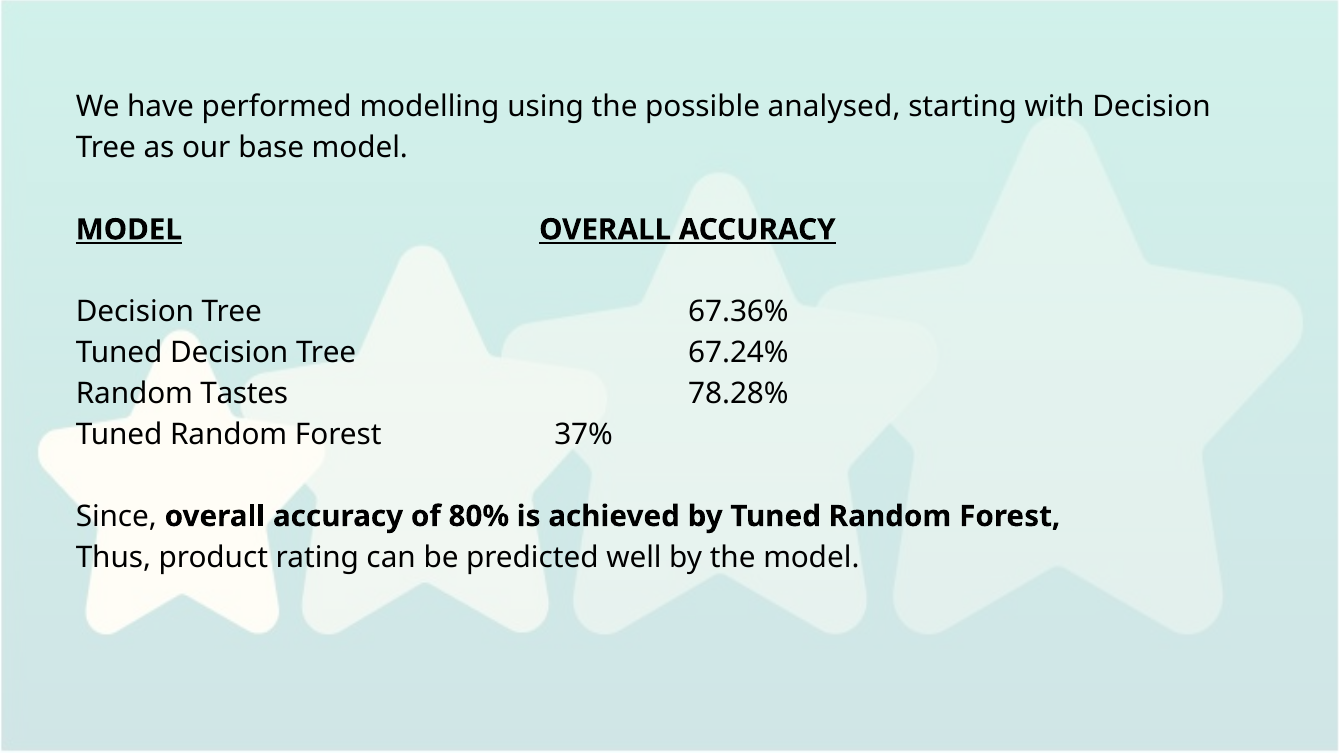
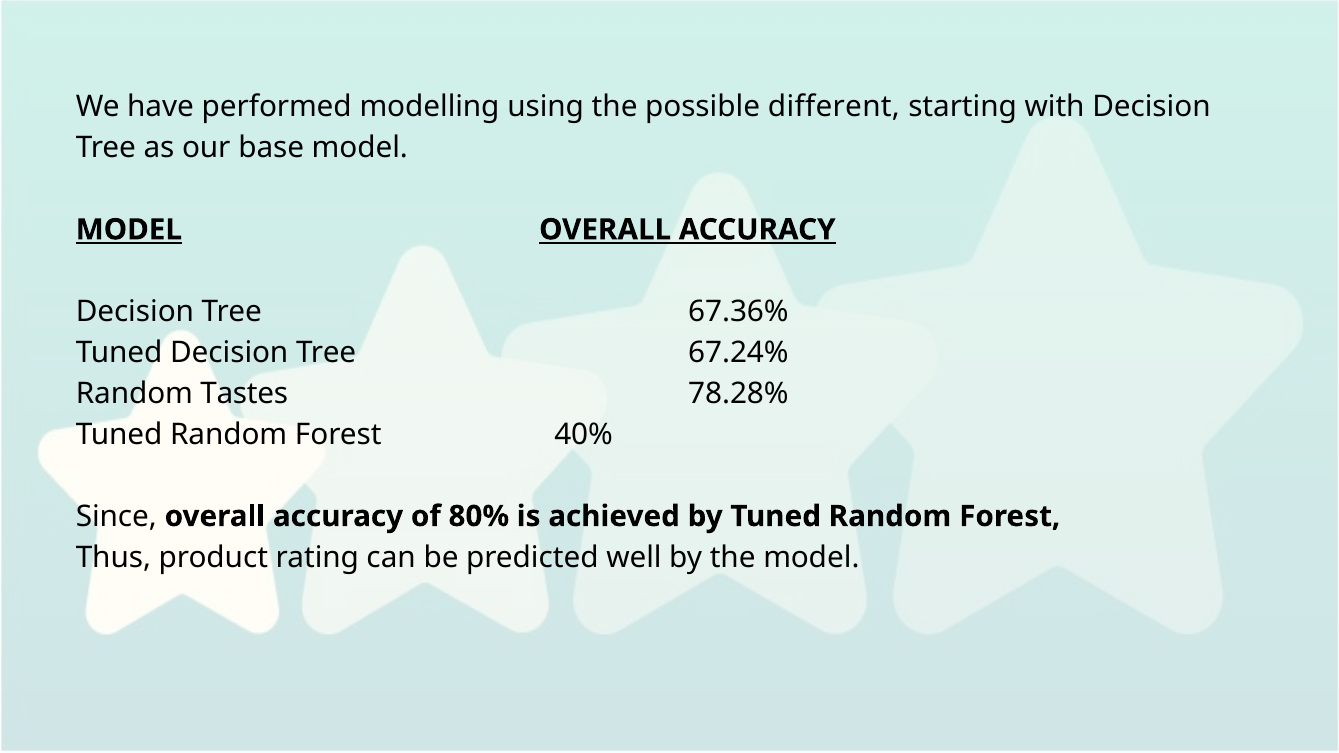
analysed: analysed -> different (834, 107)
37%: 37% -> 40% (584, 435)
